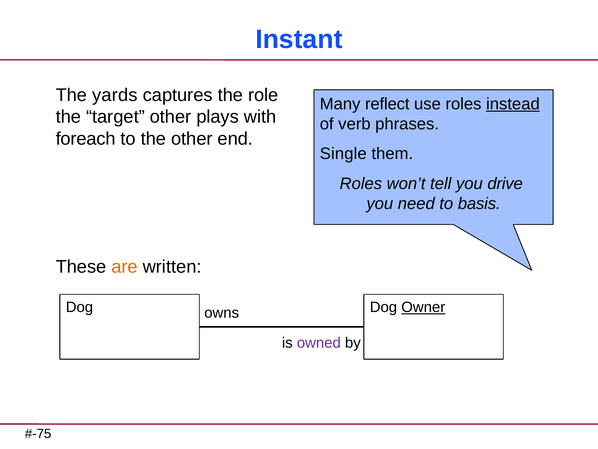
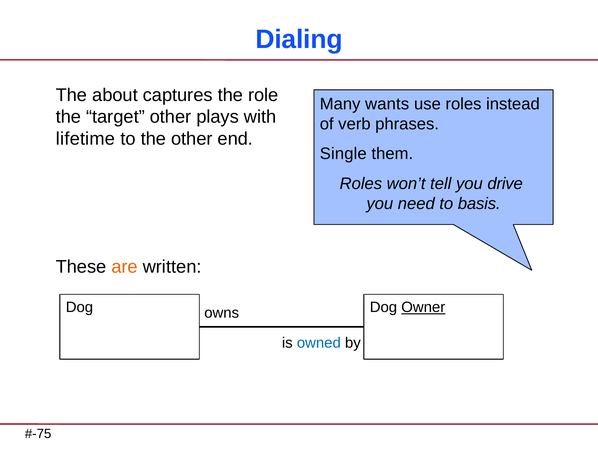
Instant: Instant -> Dialing (299, 39)
yards: yards -> about (115, 95)
reflect: reflect -> wants (387, 104)
instead underline: present -> none (513, 104)
foreach: foreach -> lifetime (86, 139)
owned colour: purple -> blue (319, 342)
